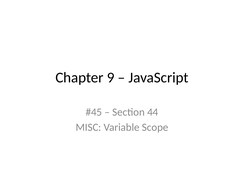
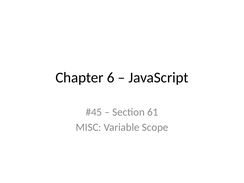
9: 9 -> 6 (111, 78)
44: 44 -> 61 (153, 112)
